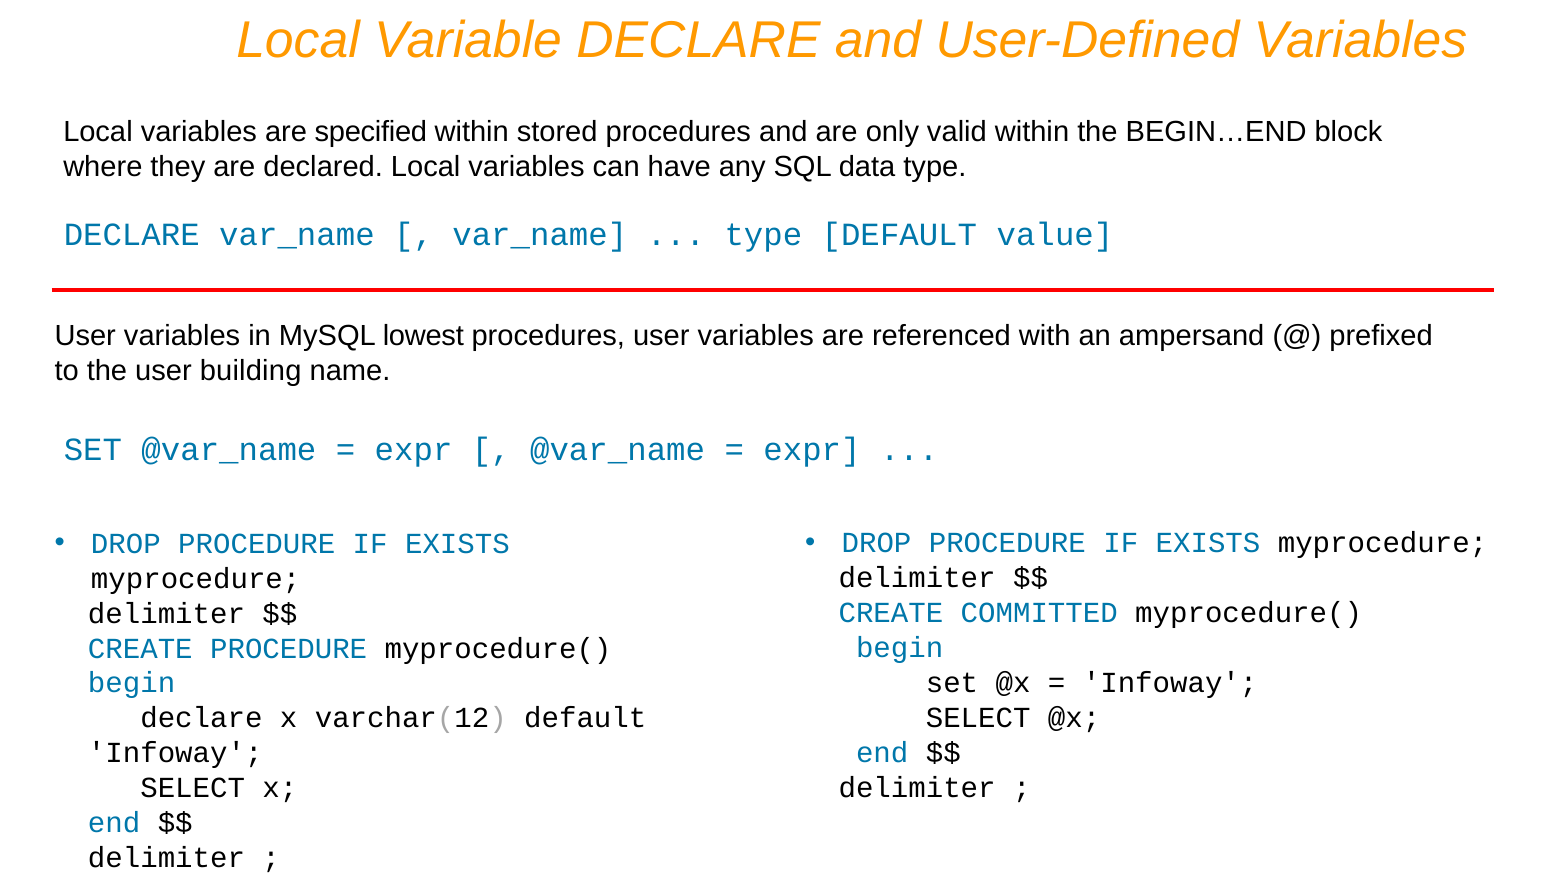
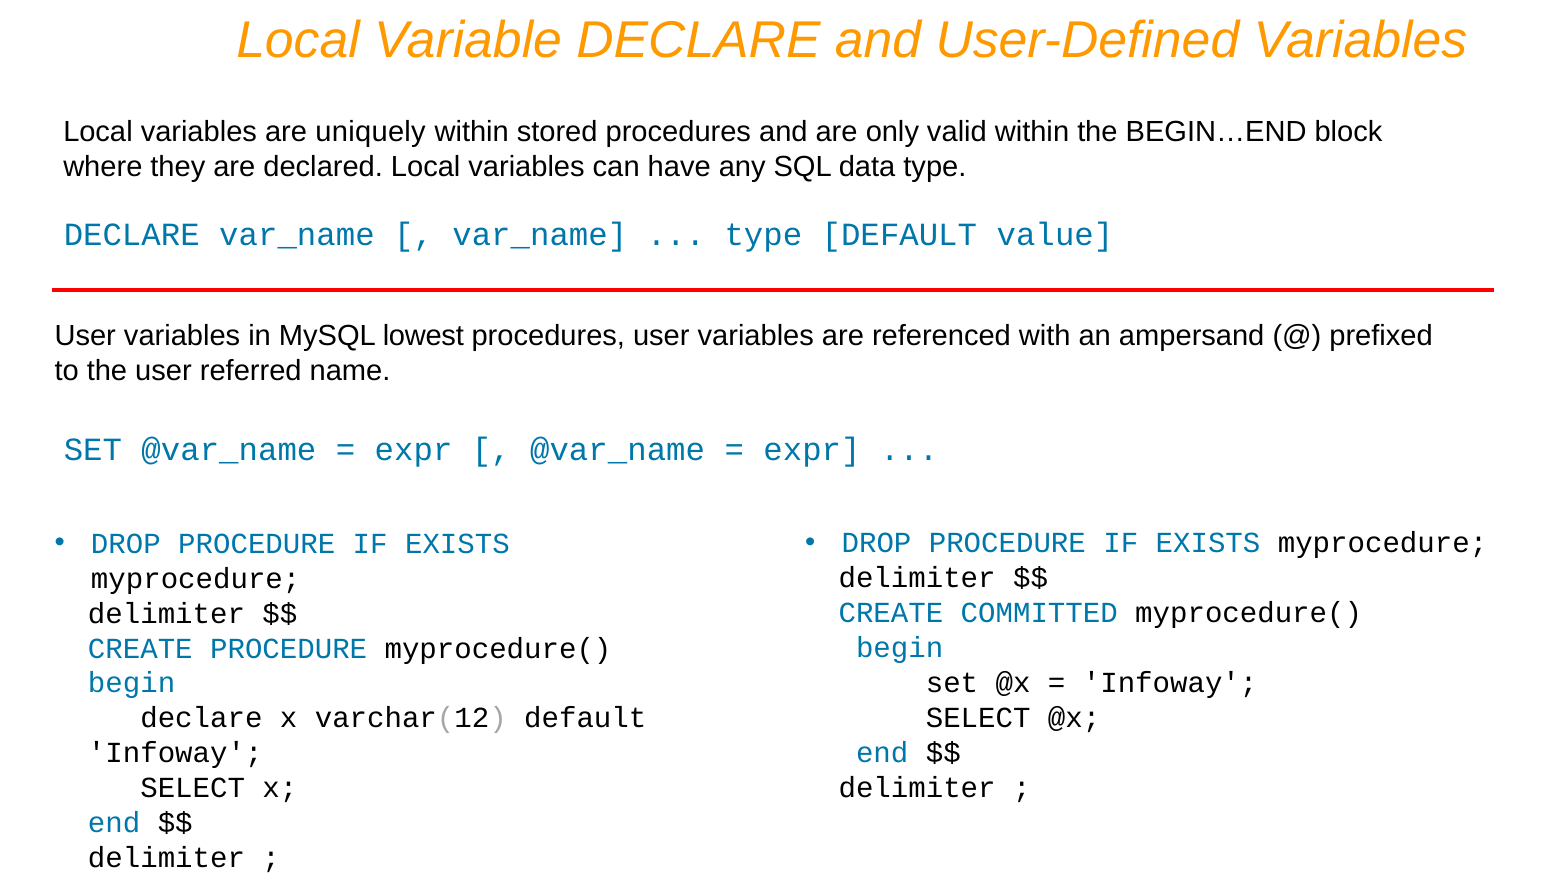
specified: specified -> uniquely (371, 132)
building: building -> referred (251, 370)
